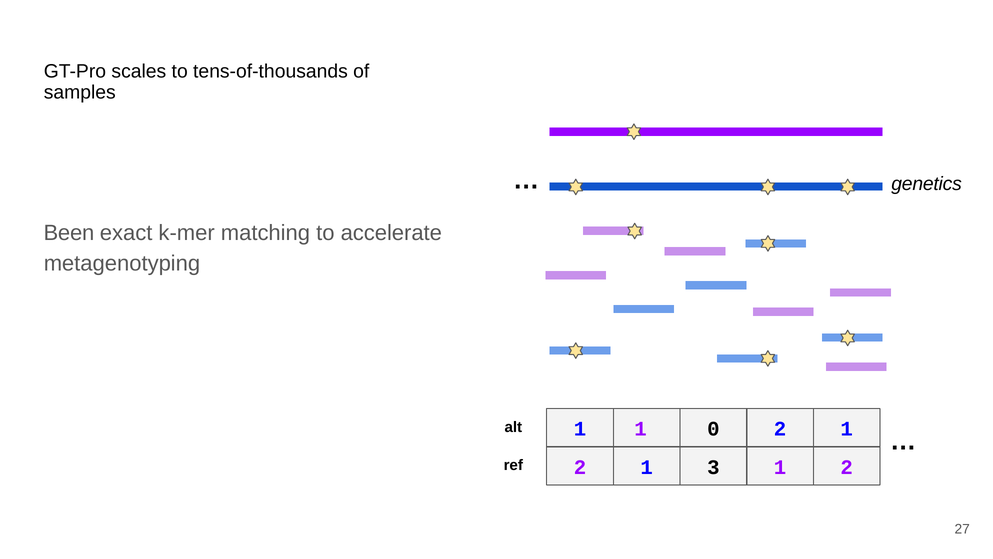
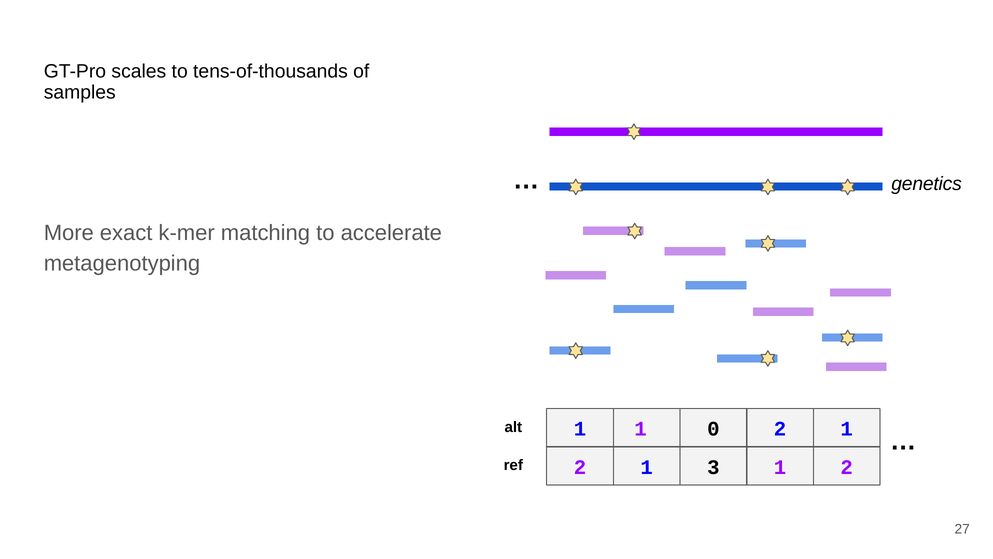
Been: Been -> More (69, 233)
